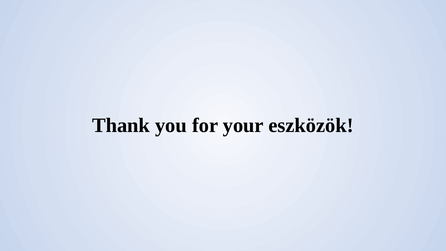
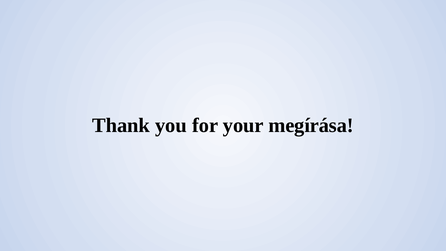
eszközök: eszközök -> megírása (311, 125)
